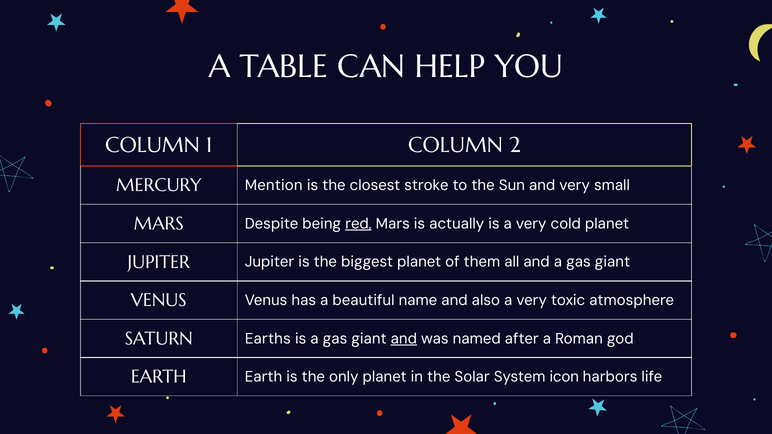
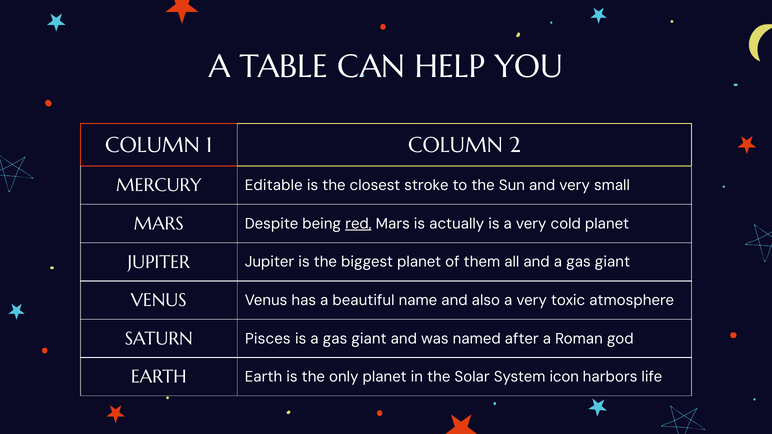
Mention: Mention -> Editable (274, 185)
Earths: Earths -> Pisces (268, 339)
and underline: present -> none (404, 339)
